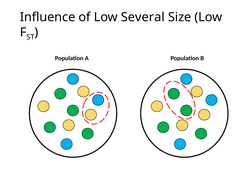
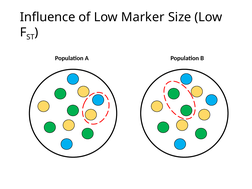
Several: Several -> Marker (143, 17)
